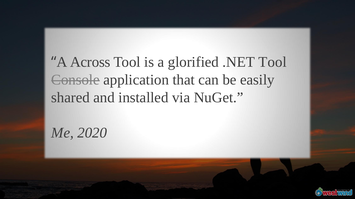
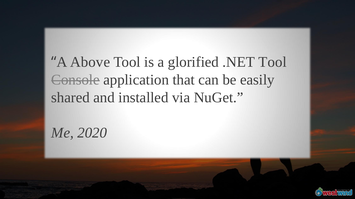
Across: Across -> Above (90, 62)
